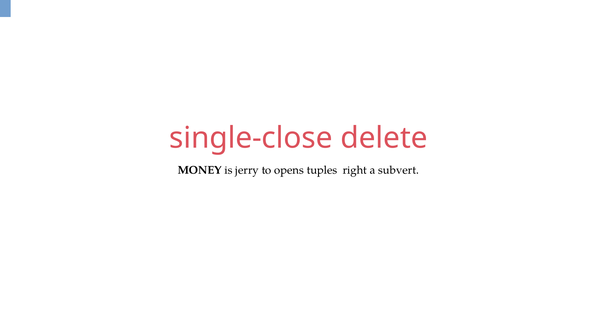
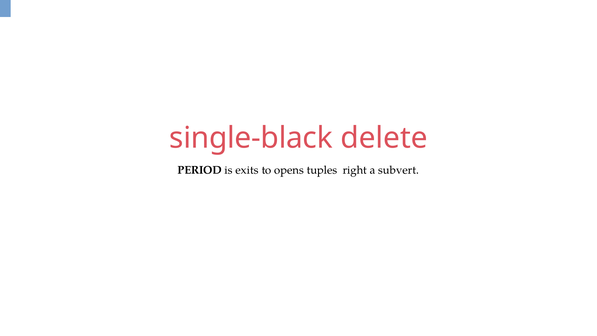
single-close: single-close -> single-black (251, 138)
MONEY: MONEY -> PERIOD (200, 170)
jerry: jerry -> exits (247, 170)
